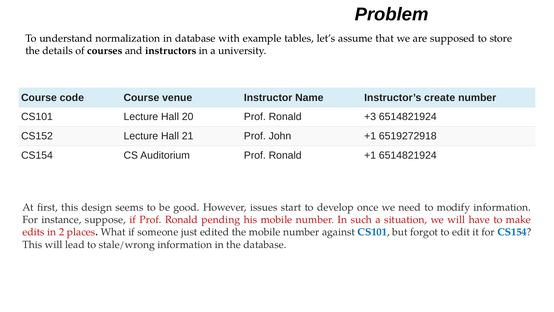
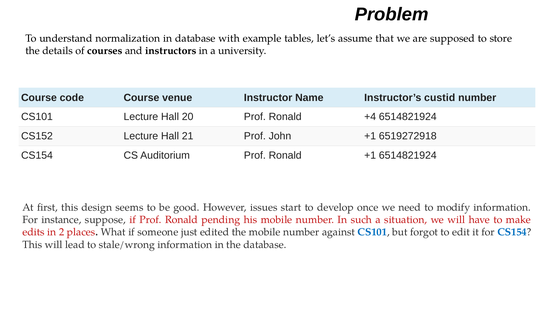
create: create -> custid (440, 98)
+3: +3 -> +4 (370, 116)
